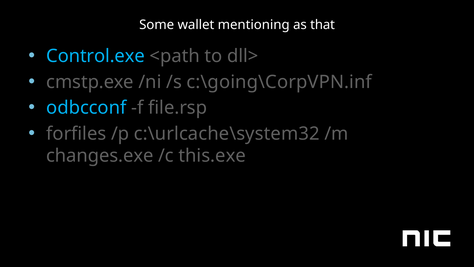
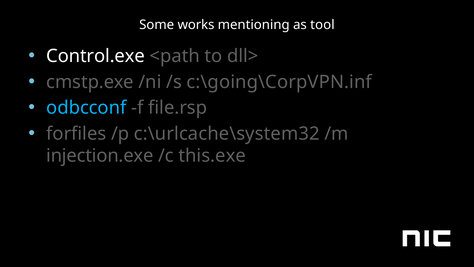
wallet: wallet -> works (196, 25)
that: that -> tool (322, 25)
Control.exe colour: light blue -> white (96, 56)
changes.exe: changes.exe -> injection.exe (100, 156)
